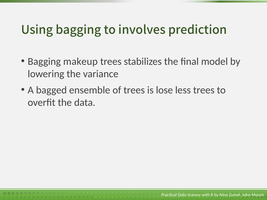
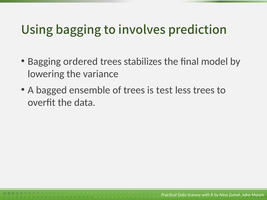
makeup: makeup -> ordered (80, 62)
lose: lose -> test (164, 90)
